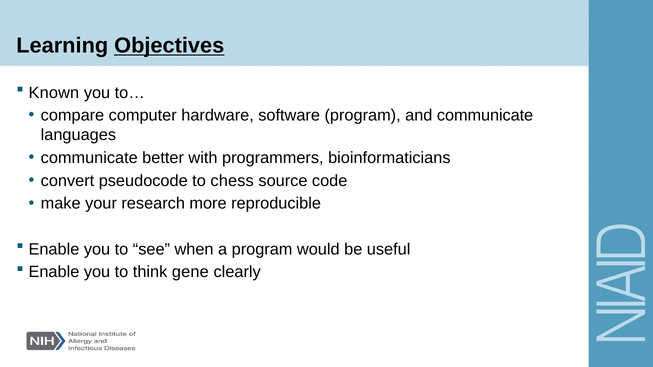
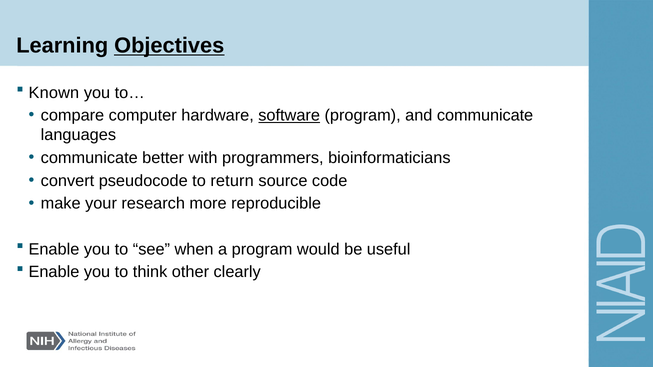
software underline: none -> present (289, 116)
chess: chess -> return (232, 181)
gene: gene -> other (190, 272)
